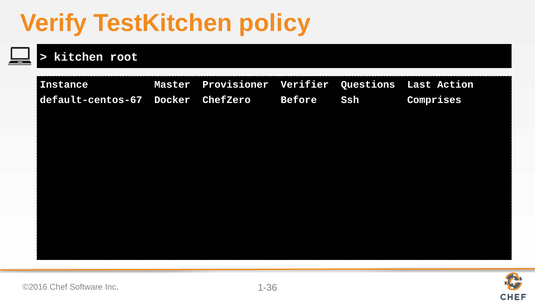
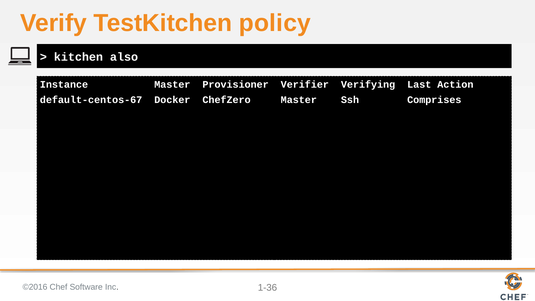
root: root -> also (124, 57)
Questions: Questions -> Verifying (368, 84)
ChefZero Before: Before -> Master (299, 100)
